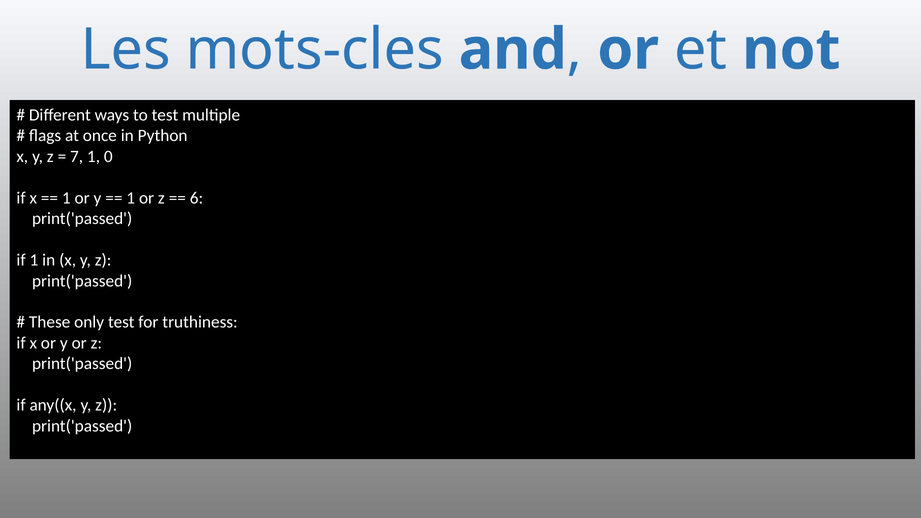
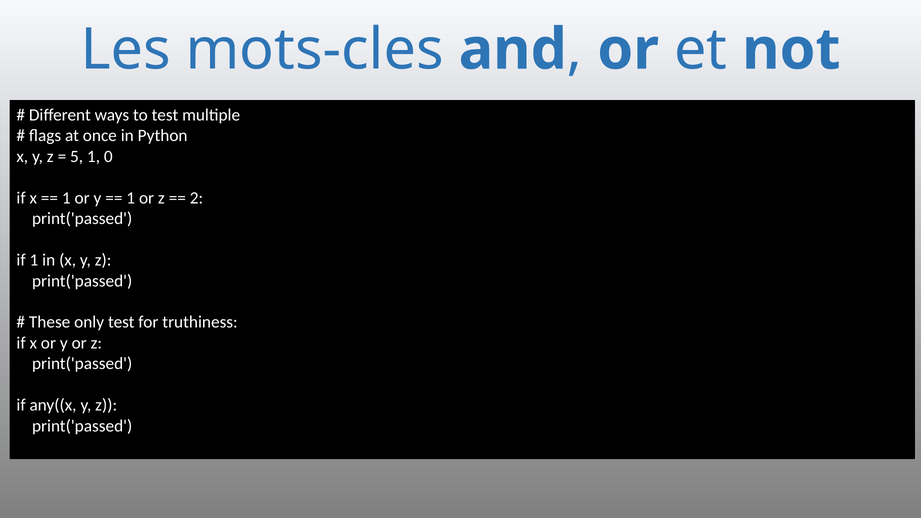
7: 7 -> 5 (77, 157)
6: 6 -> 2 (196, 198)
